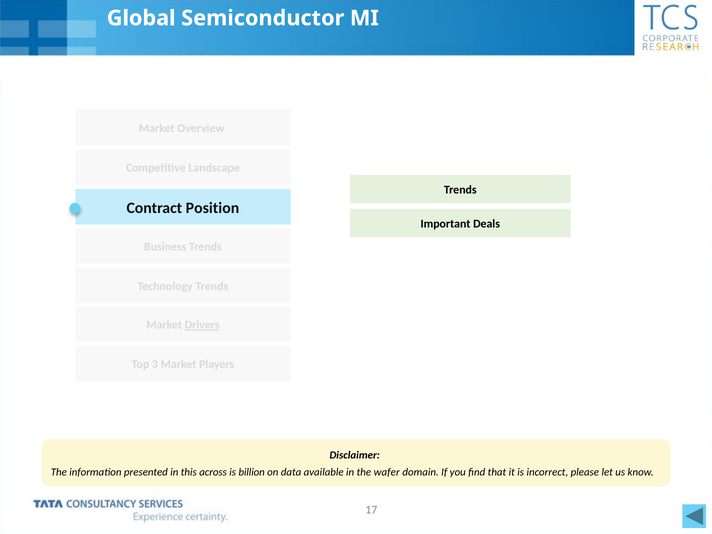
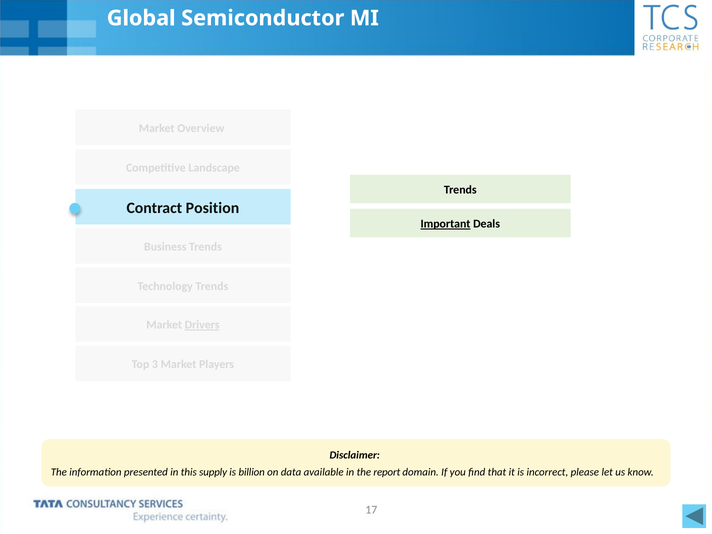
Important underline: none -> present (445, 224)
across: across -> supply (213, 472)
wafer: wafer -> report (387, 472)
